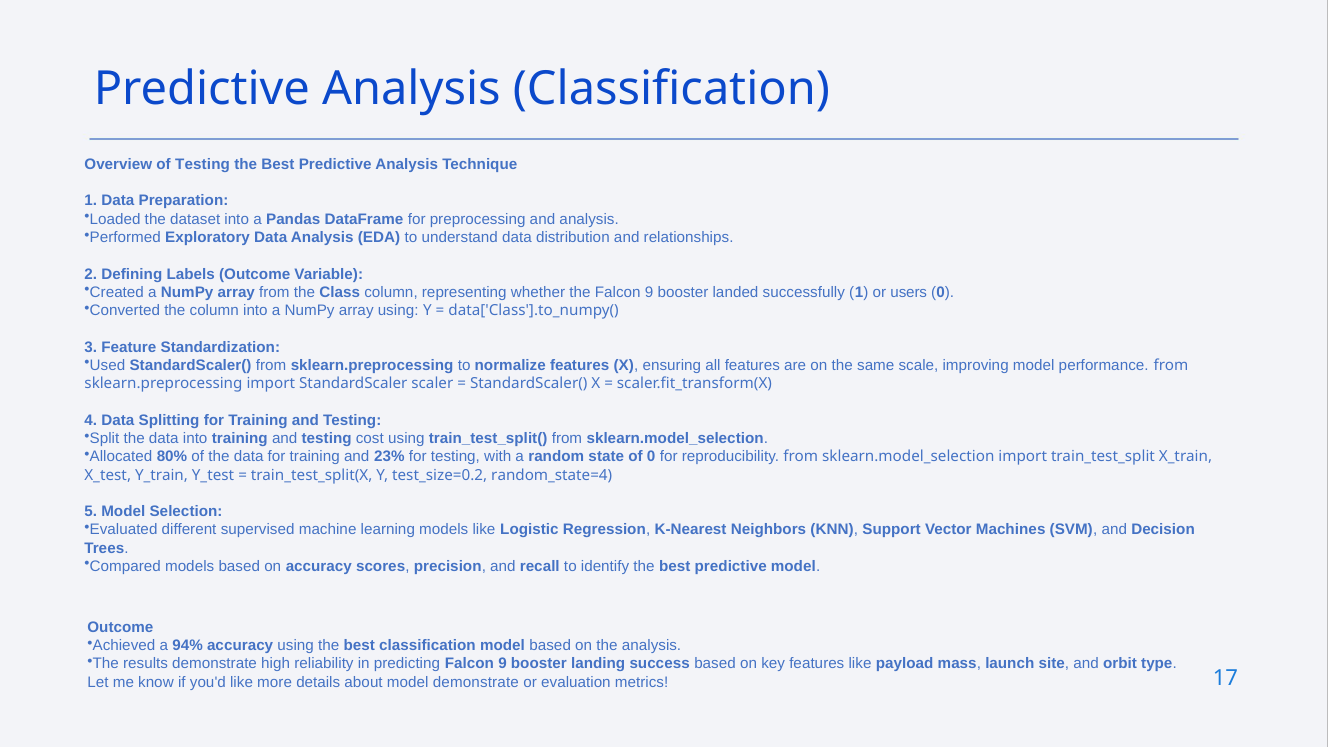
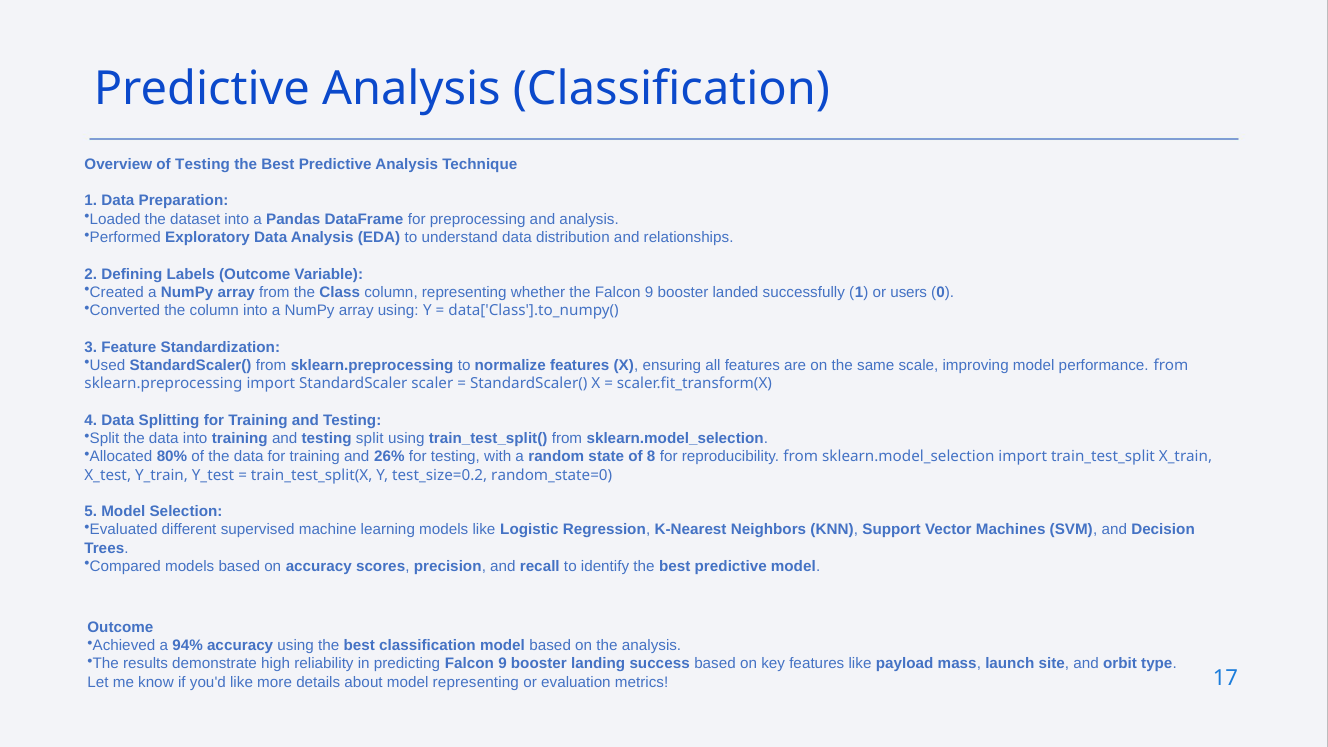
cost: cost -> split (370, 438)
23%: 23% -> 26% (389, 457)
of 0: 0 -> 8 (651, 457)
random_state=4: random_state=4 -> random_state=0 (552, 475)
model demonstrate: demonstrate -> representing (476, 682)
